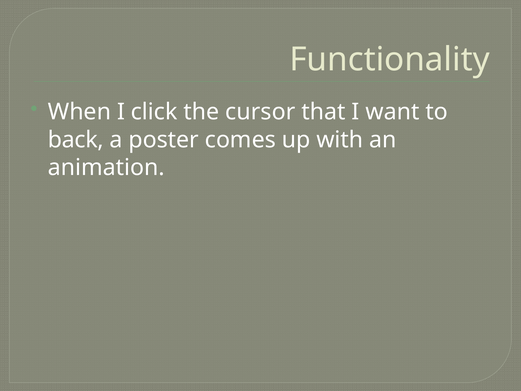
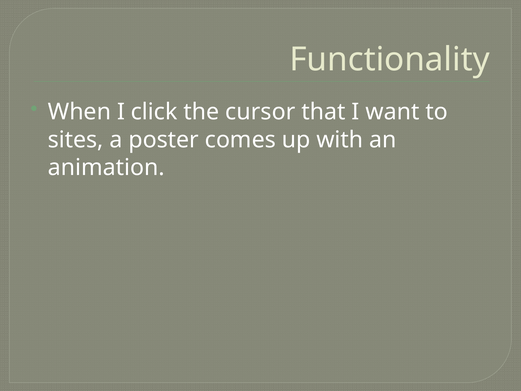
back: back -> sites (76, 140)
